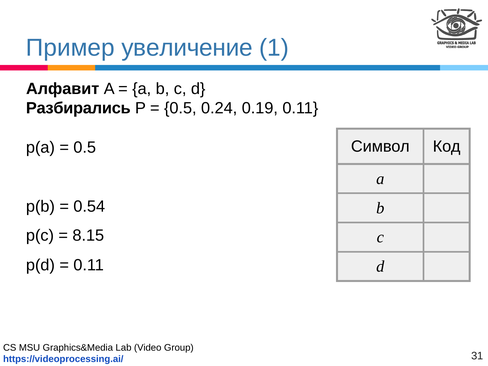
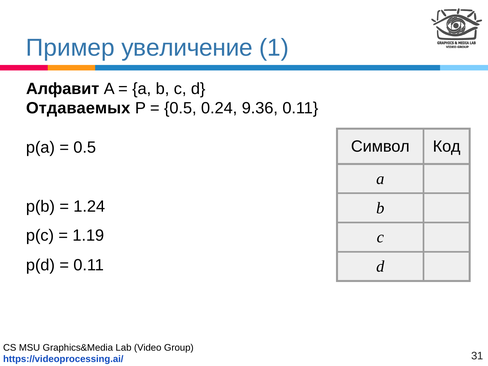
Разбирались: Разбирались -> Отдаваемых (78, 108)
0.19: 0.19 -> 9.36 (260, 108)
0.54: 0.54 -> 1.24 (89, 206)
8.15: 8.15 -> 1.19 (88, 235)
